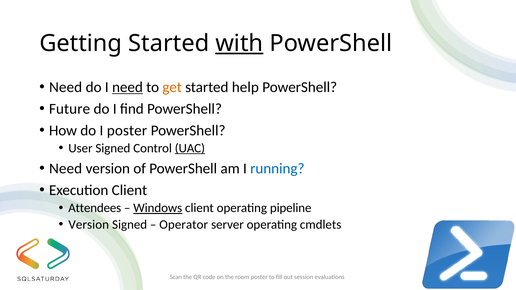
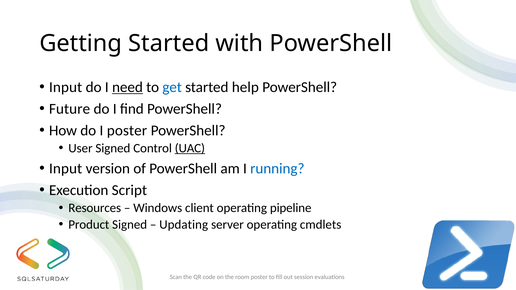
with underline: present -> none (239, 43)
Need: Need -> Input (66, 87)
get colour: orange -> blue (172, 87)
Need: Need -> Input (66, 169)
Execution Client: Client -> Script (129, 190)
Attendees: Attendees -> Resources (95, 208)
Windows underline: present -> none (158, 208)
Version: Version -> Product (89, 225)
Operator: Operator -> Updating (184, 225)
